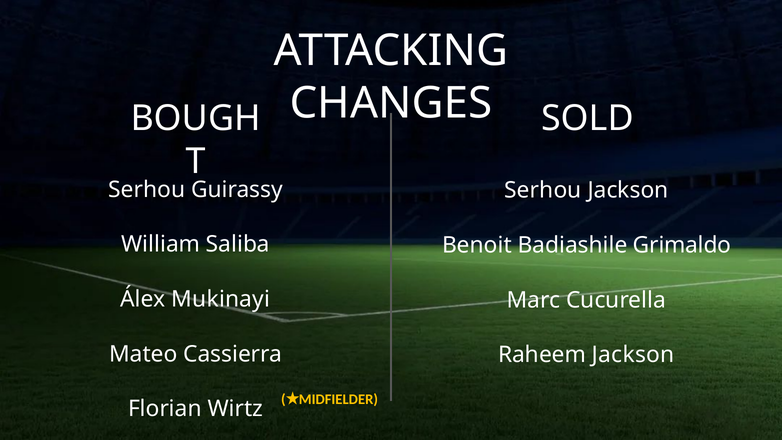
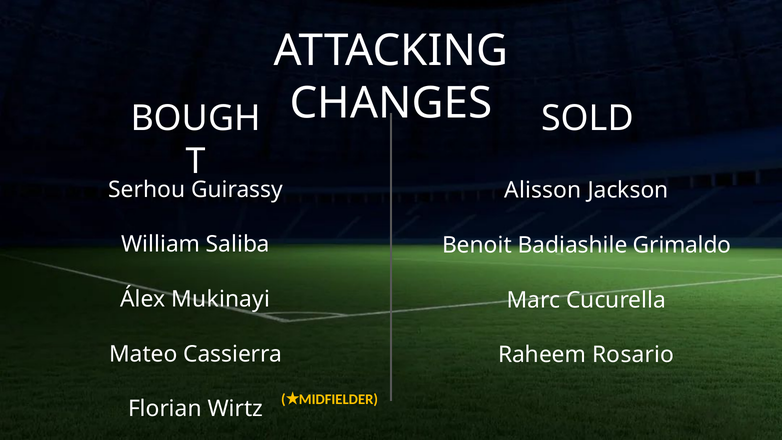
Serhou: Serhou -> Alisson (543, 190)
Raheem Jackson: Jackson -> Rosario (633, 355)
